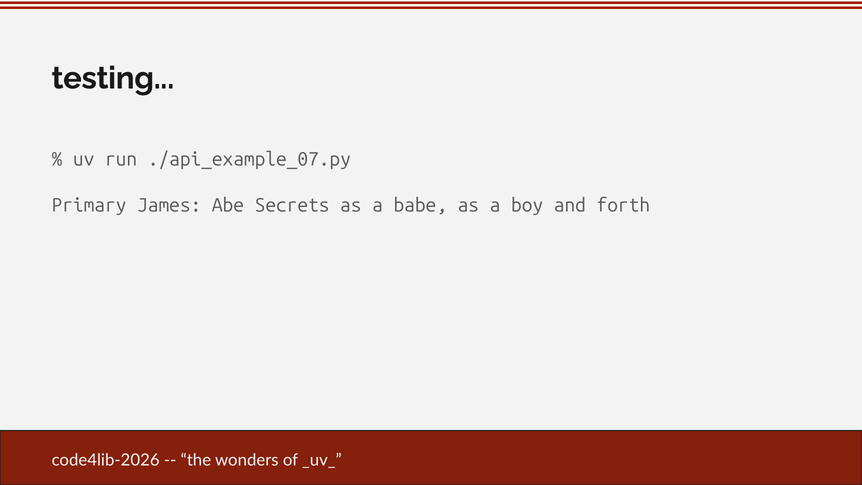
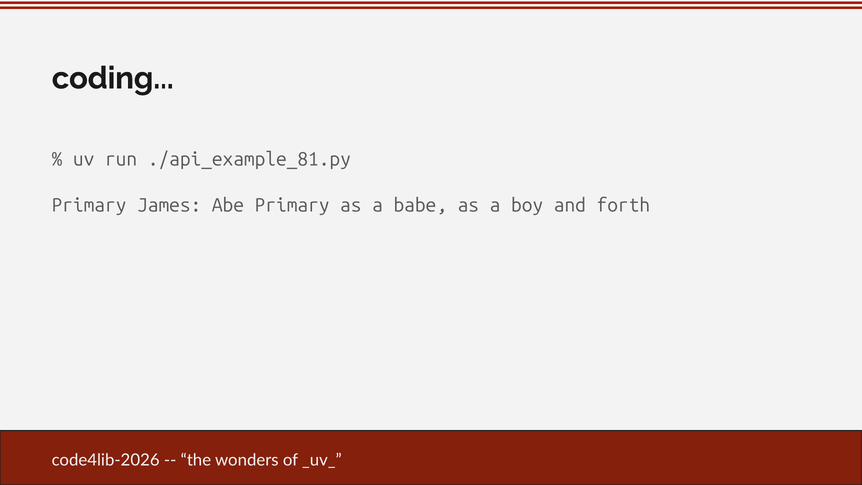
testing: testing -> coding (113, 78)
./api_example_07.py: ./api_example_07.py -> ./api_example_81.py (249, 159)
Abe Secrets: Secrets -> Primary (292, 205)
